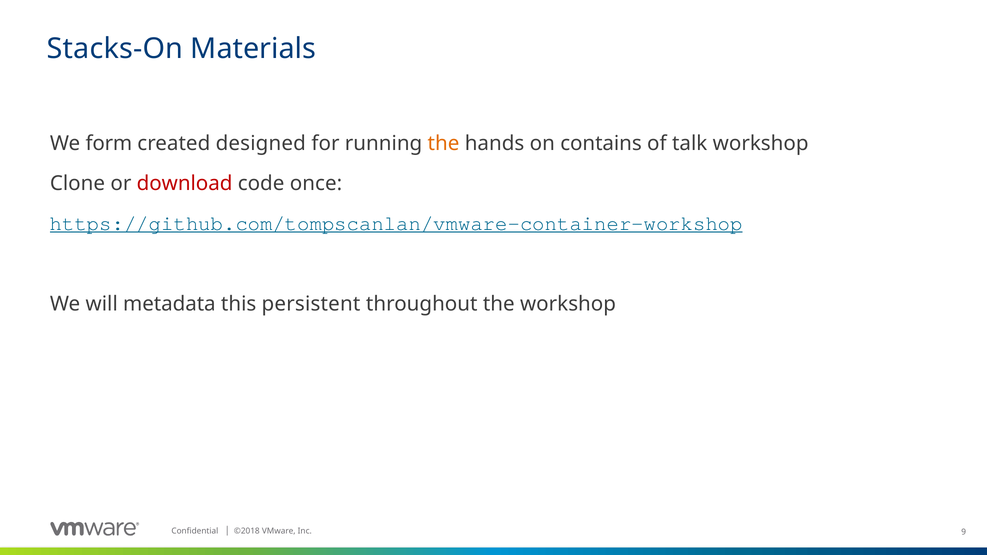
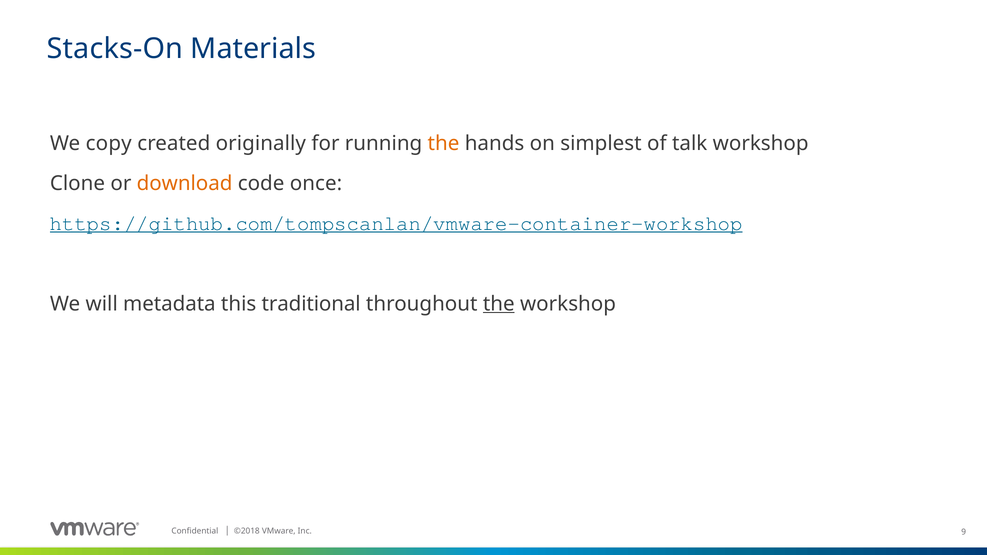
form: form -> copy (109, 143)
designed: designed -> originally (261, 143)
contains: contains -> simplest (601, 143)
download colour: red -> orange (185, 183)
persistent: persistent -> traditional (311, 304)
the underline: none -> present (499, 304)
